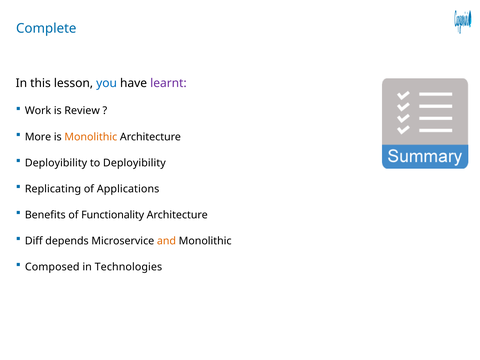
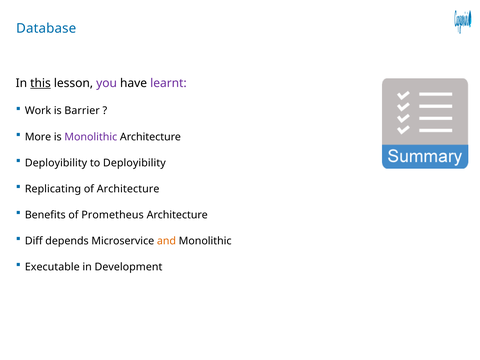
Complete: Complete -> Database (46, 28)
this underline: none -> present (41, 83)
you colour: blue -> purple (107, 83)
Review: Review -> Barrier (82, 111)
Monolithic colour: orange -> purple (91, 137)
of Applications: Applications -> Architecture (128, 189)
Functionality: Functionality -> Prometheus (113, 215)
Composed: Composed -> Executable (52, 267)
Technologies: Technologies -> Development (128, 267)
